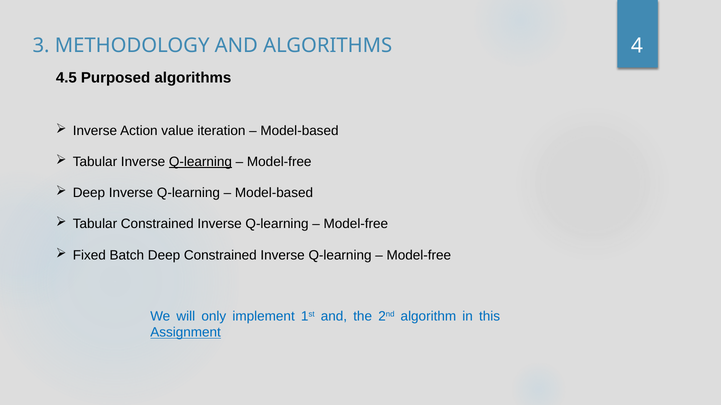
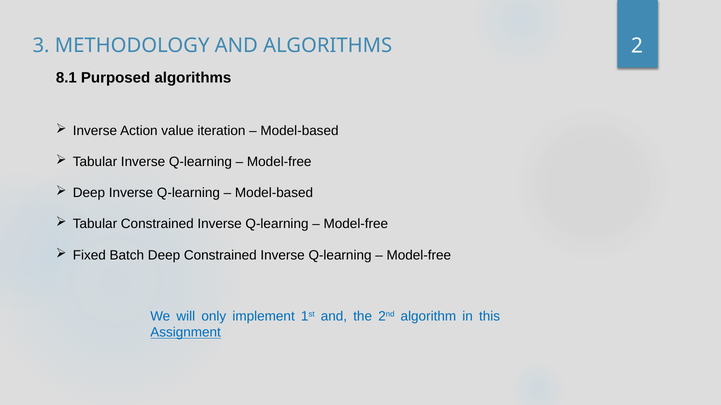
4: 4 -> 2 (637, 46)
4.5: 4.5 -> 8.1 (66, 78)
Q-learning underline: present -> none (200, 162)
